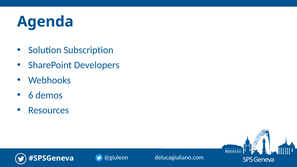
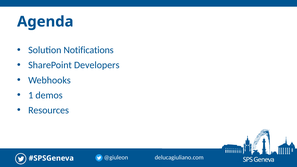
Subscription: Subscription -> Notifications (89, 50)
6: 6 -> 1 (31, 95)
